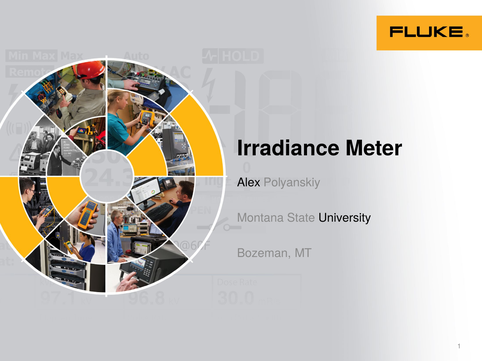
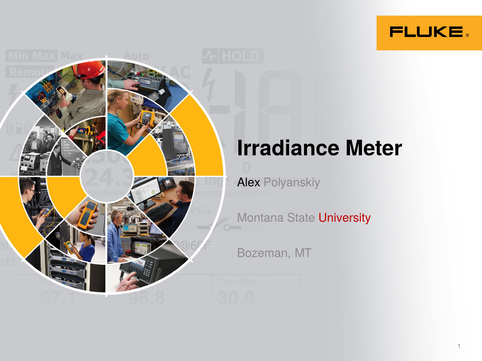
University colour: black -> red (345, 218)
